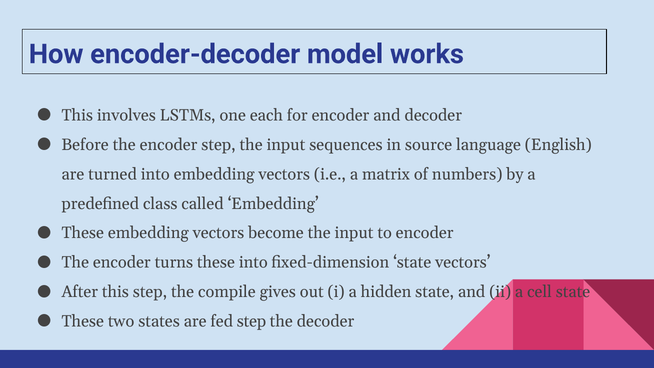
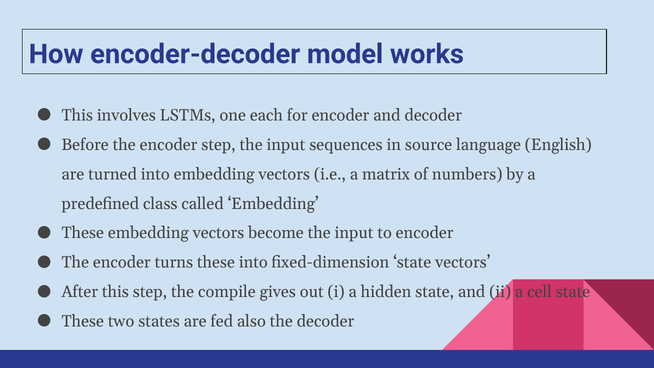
fed step: step -> also (251, 321)
